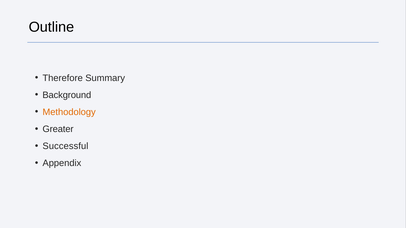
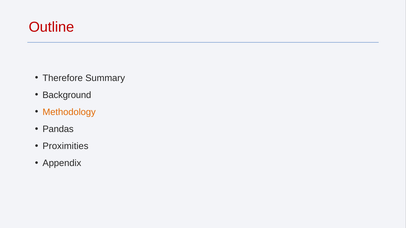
Outline colour: black -> red (51, 27)
Greater: Greater -> Pandas (58, 129)
Successful: Successful -> Proximities (66, 146)
